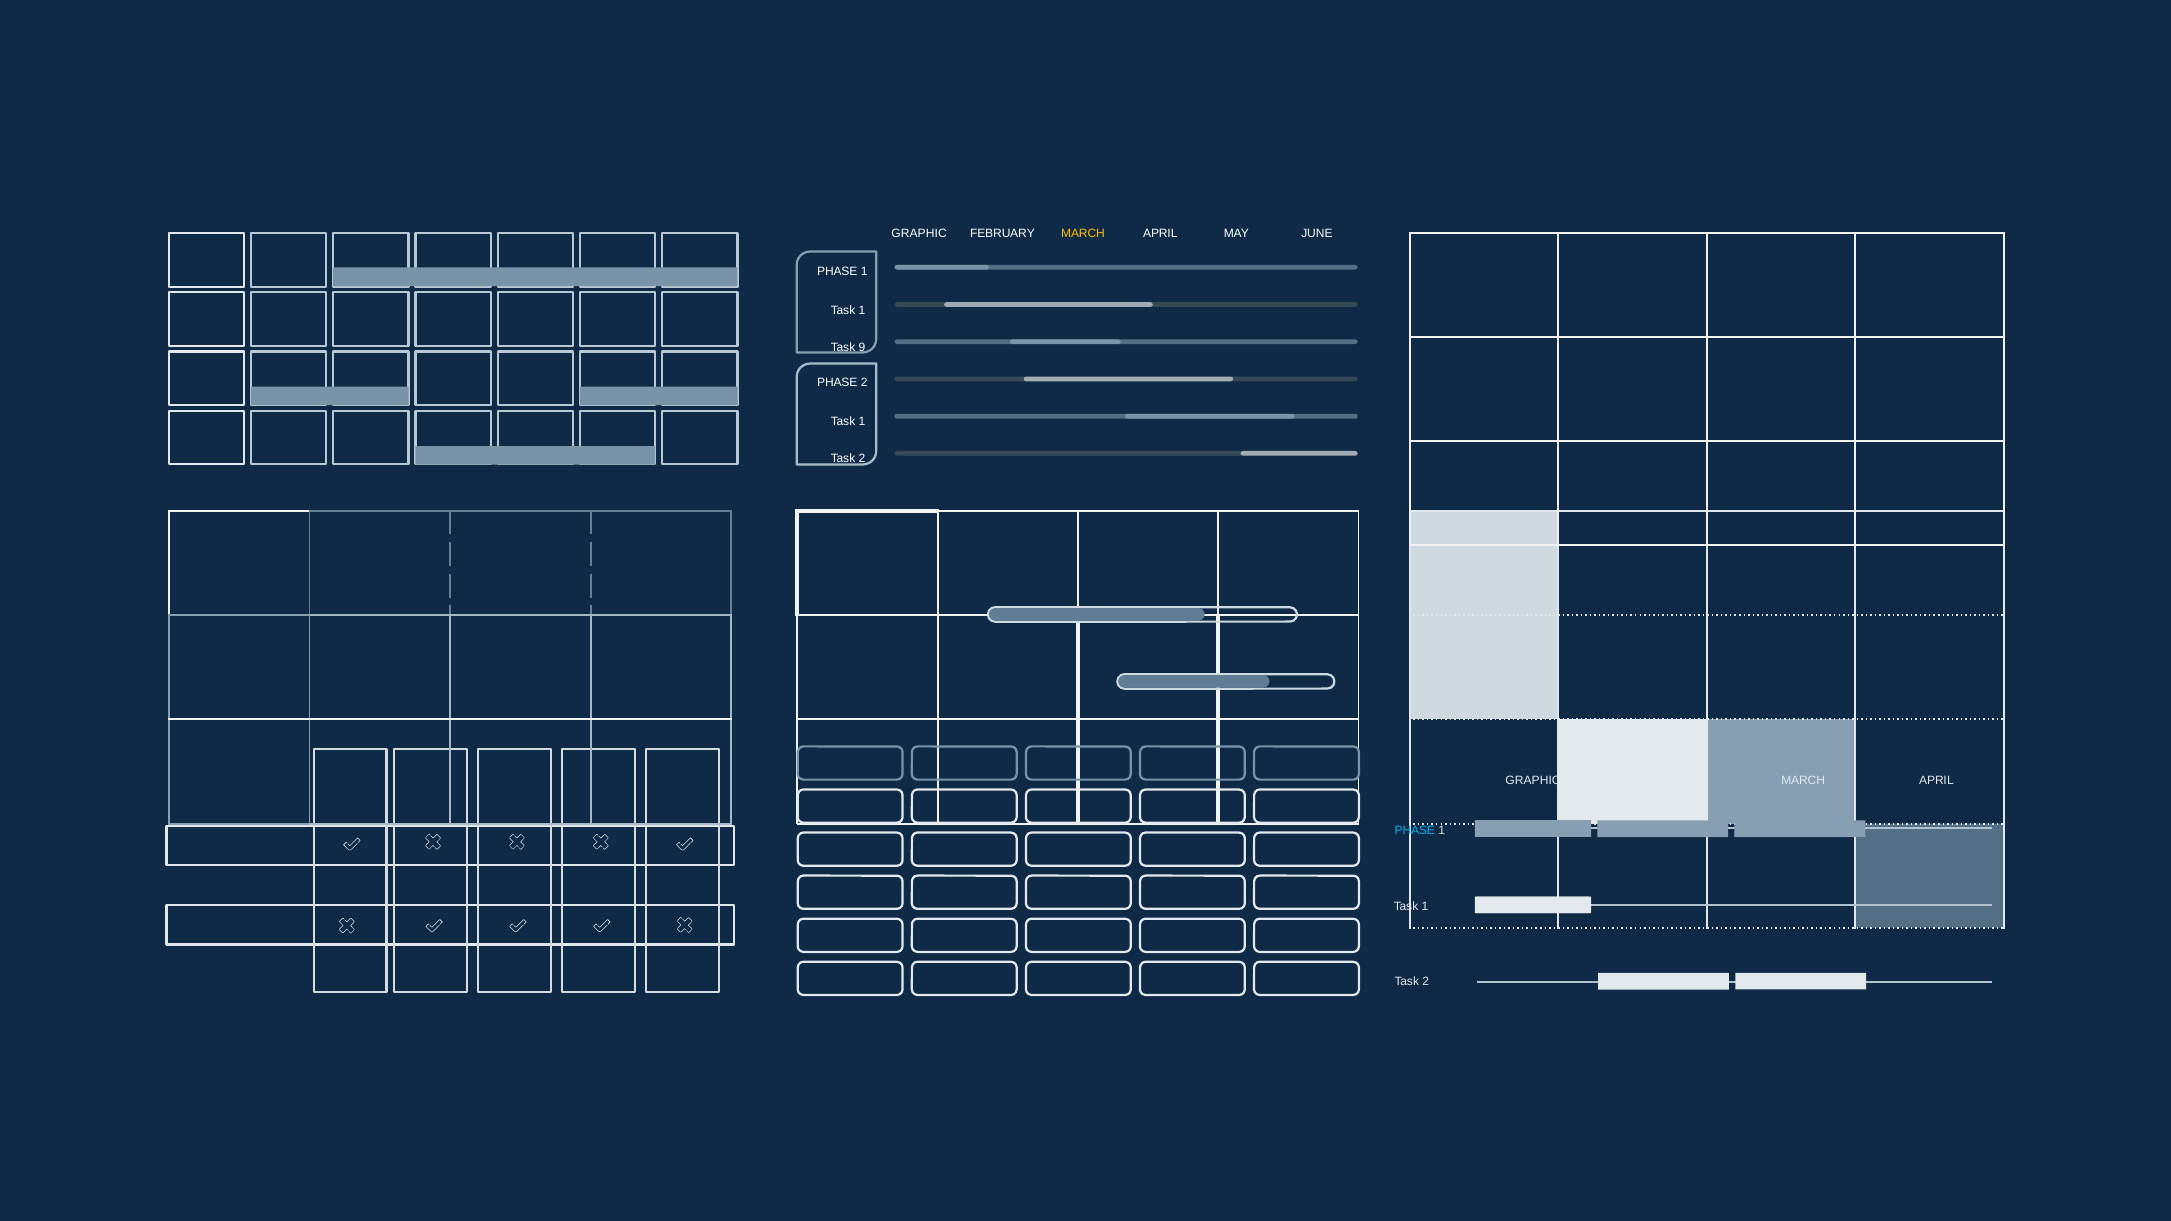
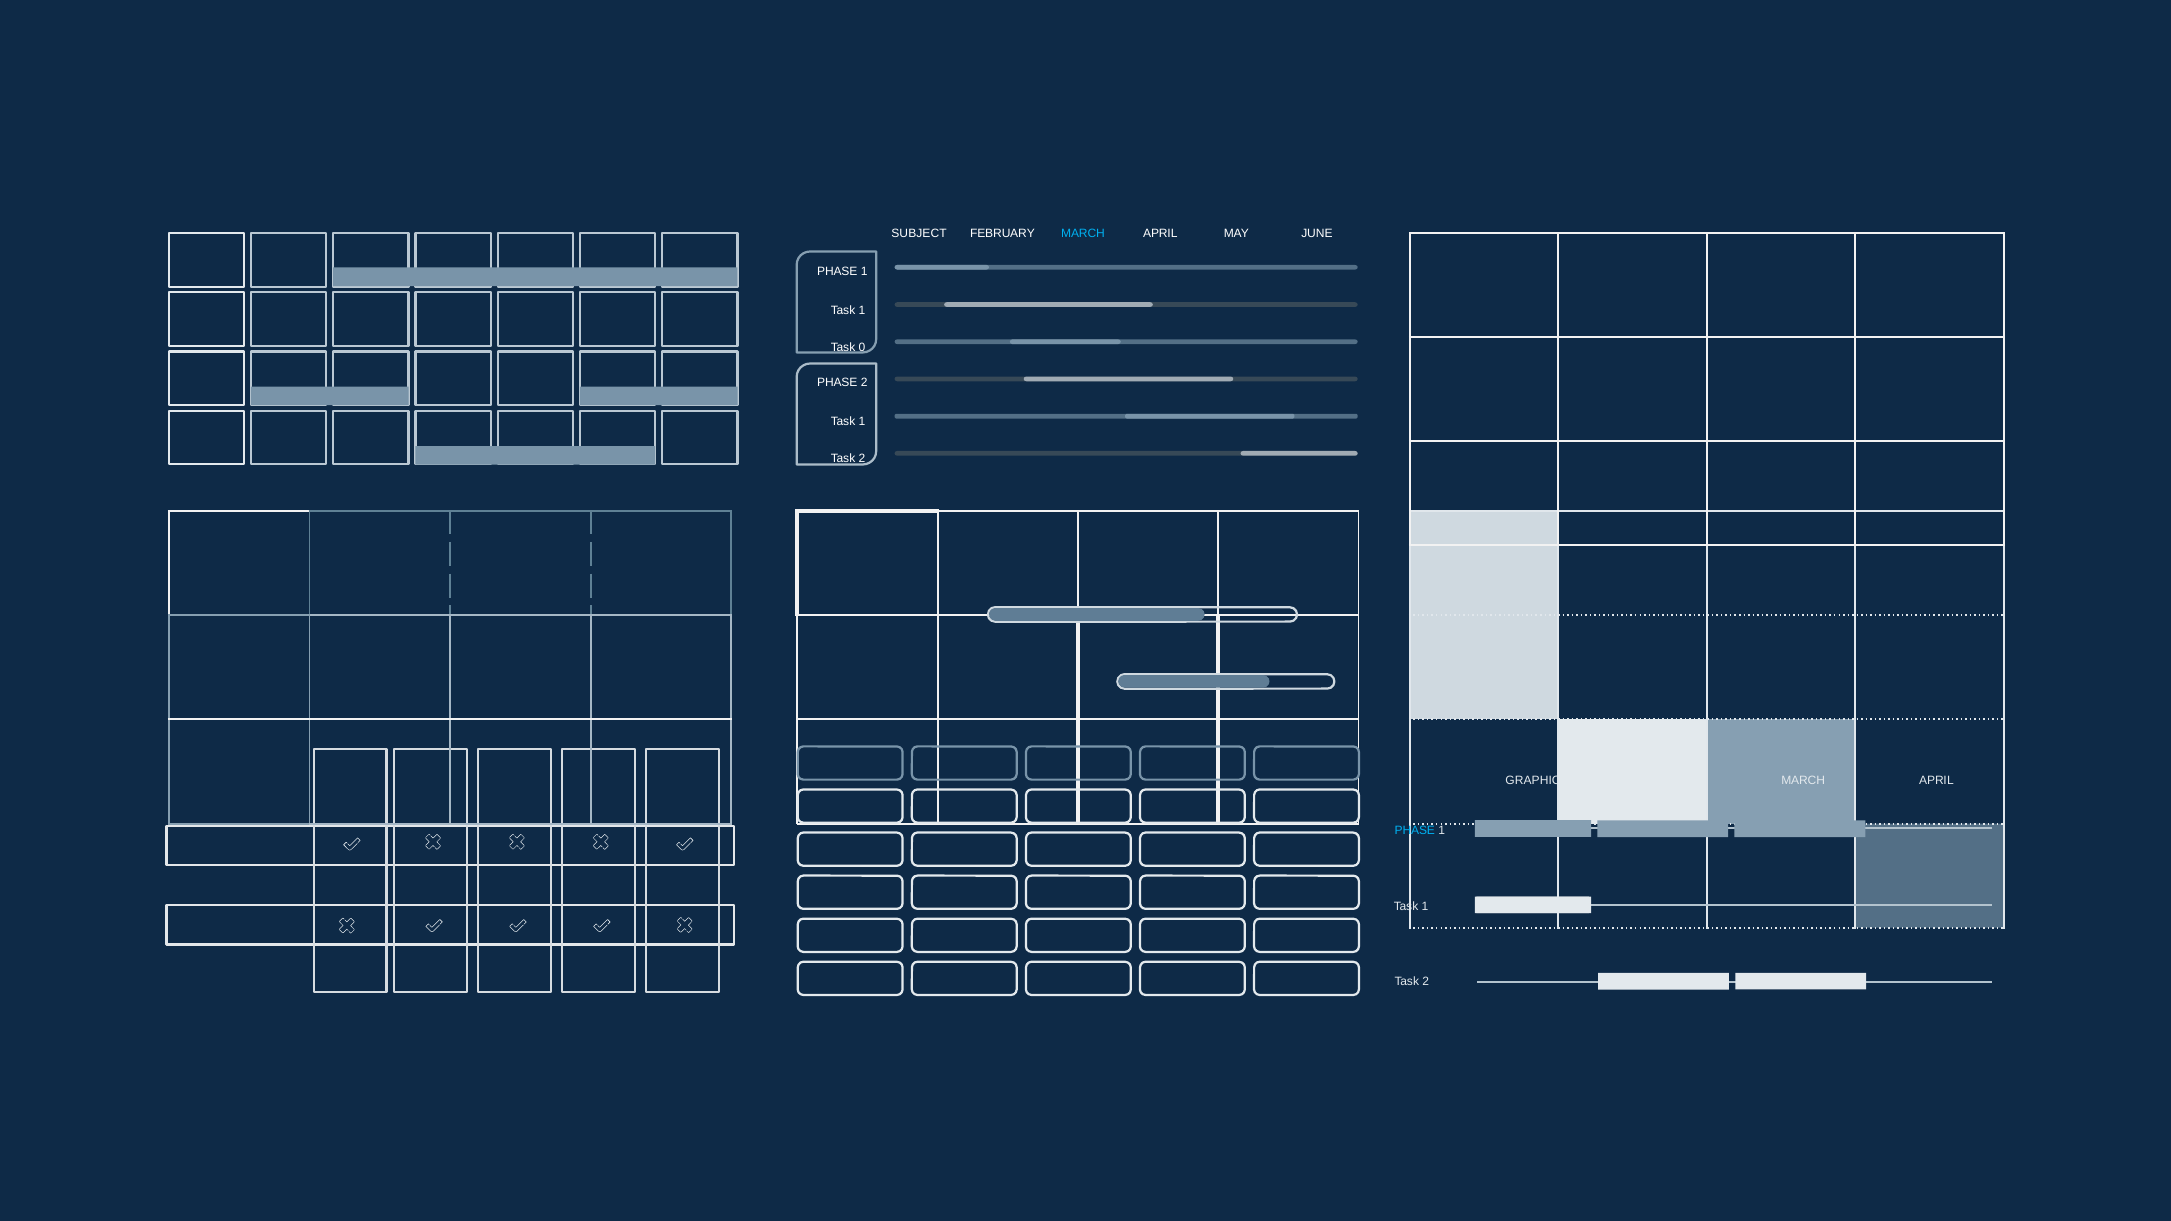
GRAPHIC: GRAPHIC -> SUBJECT (919, 234)
MARCH colour: yellow -> light blue (1083, 234)
9: 9 -> 0 (862, 347)
